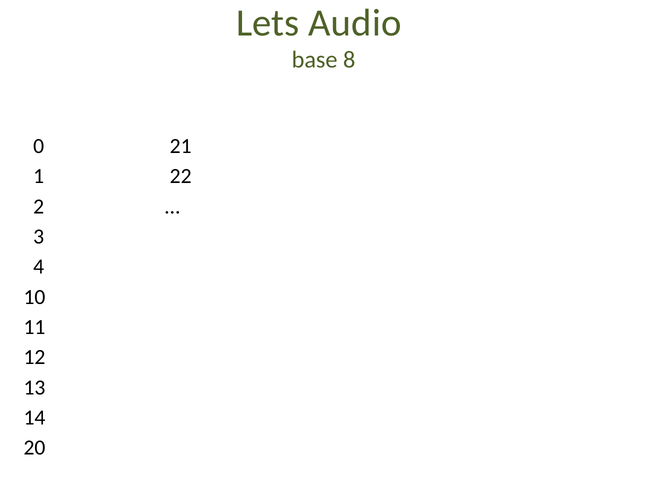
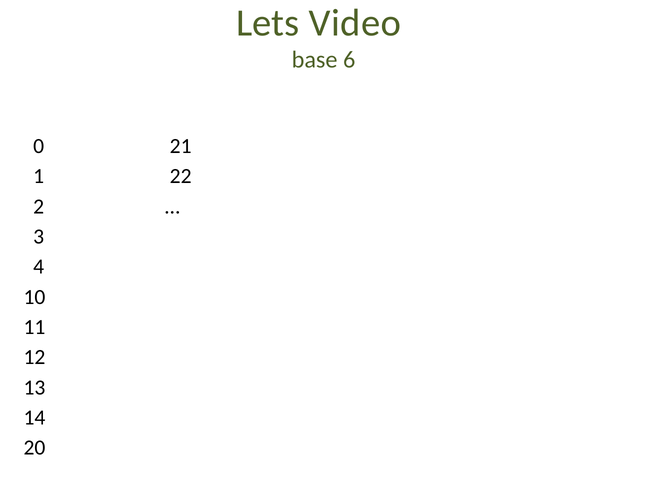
Audio: Audio -> Video (355, 23)
8: 8 -> 6 (349, 60)
